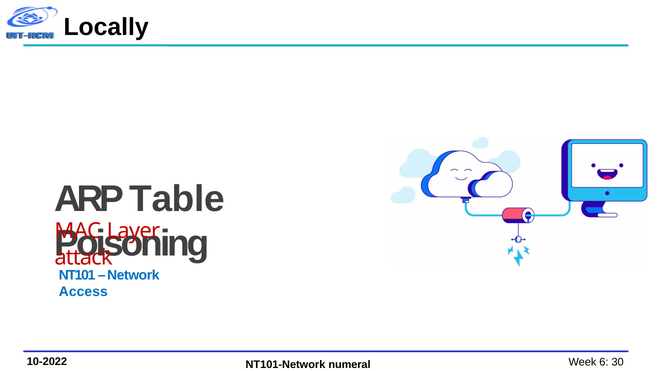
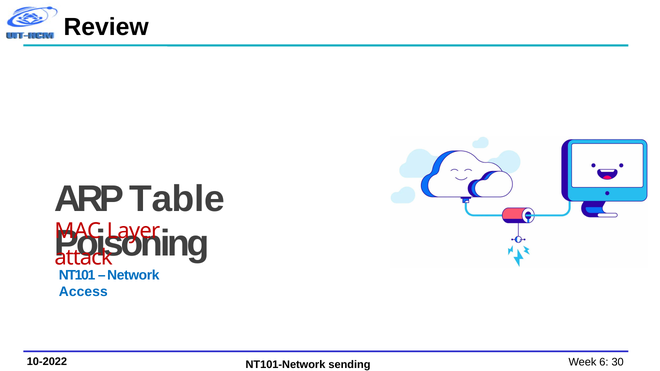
Locally: Locally -> Review (106, 27)
numeral: numeral -> sending (349, 365)
